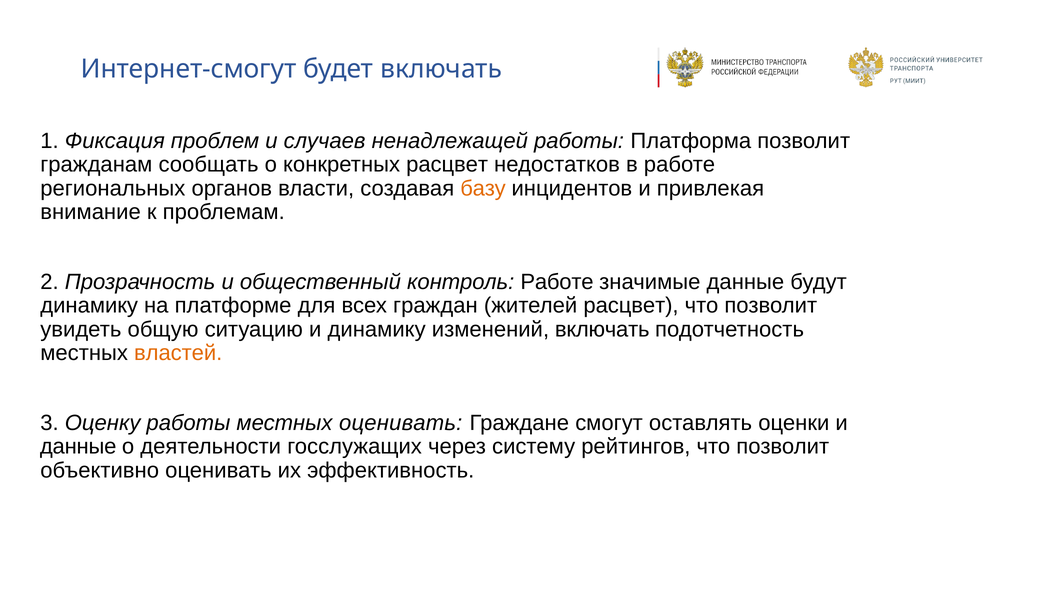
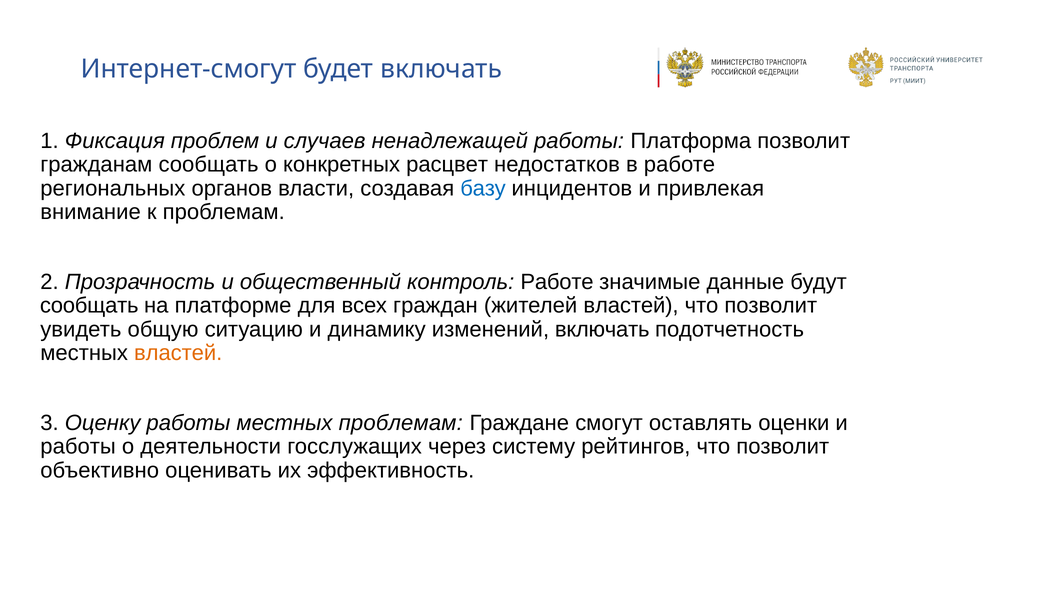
базу colour: orange -> blue (483, 188)
динамику: динамику -> сообщать (89, 306)
жителей расцвет: расцвет -> властей (631, 306)
местных оценивать: оценивать -> проблемам (401, 423)
данные: данные -> работы (78, 447)
